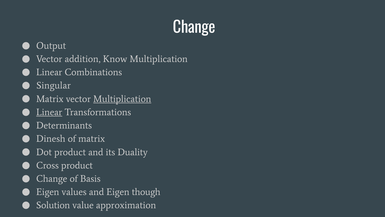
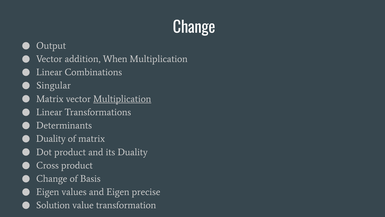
Know: Know -> When (115, 59)
Linear underline: present -> none (49, 112)
Dinesh: Dinesh -> Duality (51, 139)
though: though -> precise (146, 192)
approximation: approximation -> transformation (126, 205)
